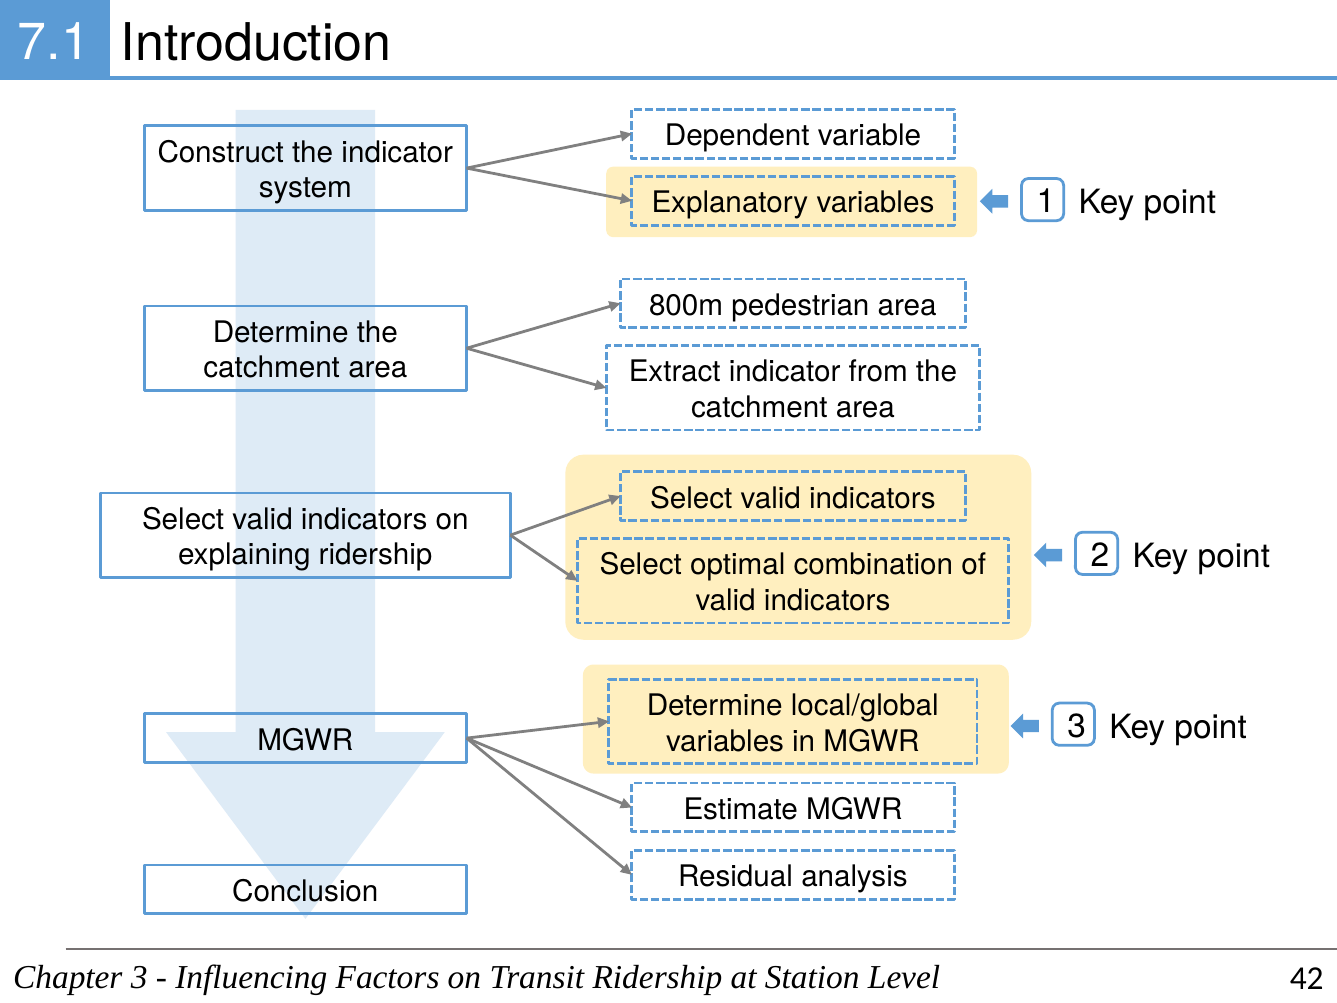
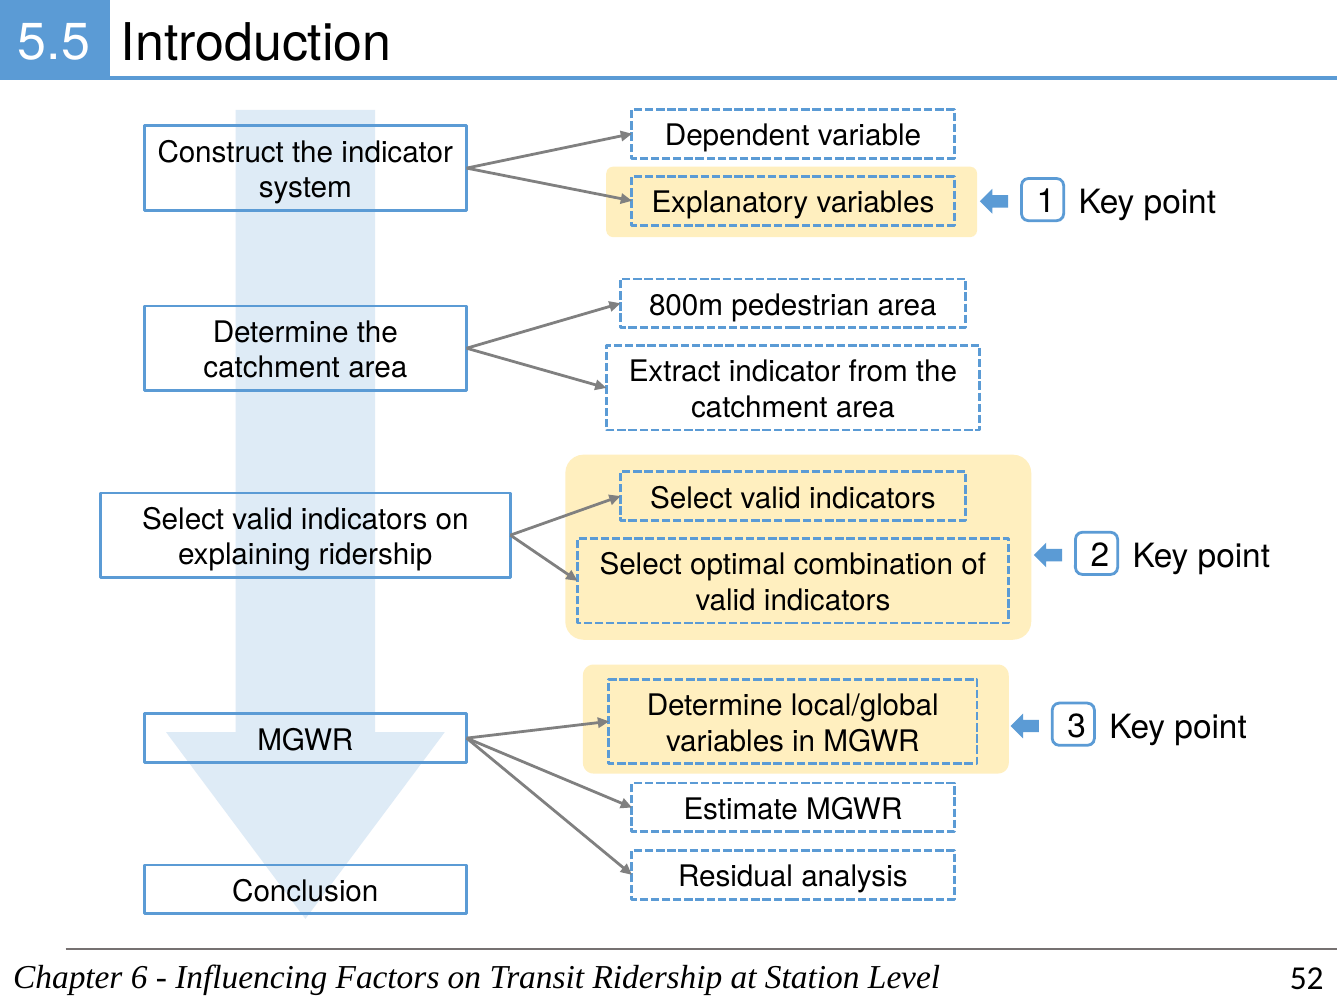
7.1: 7.1 -> 5.5 (54, 43)
Chapter 3: 3 -> 6 (139, 978)
42: 42 -> 52 (1307, 978)
